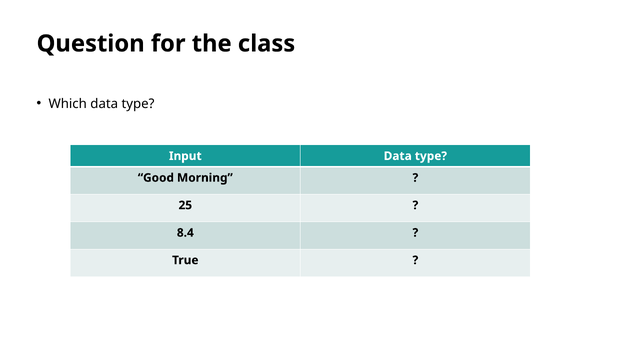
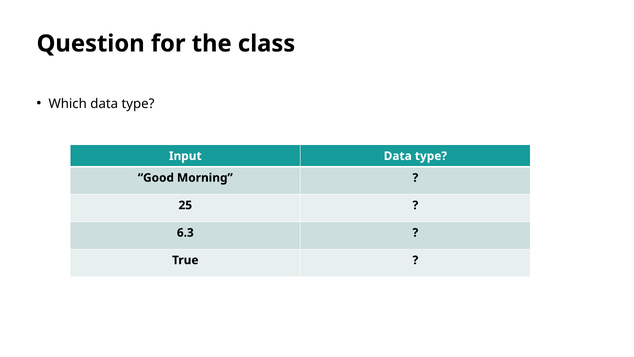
8.4: 8.4 -> 6.3 (185, 233)
